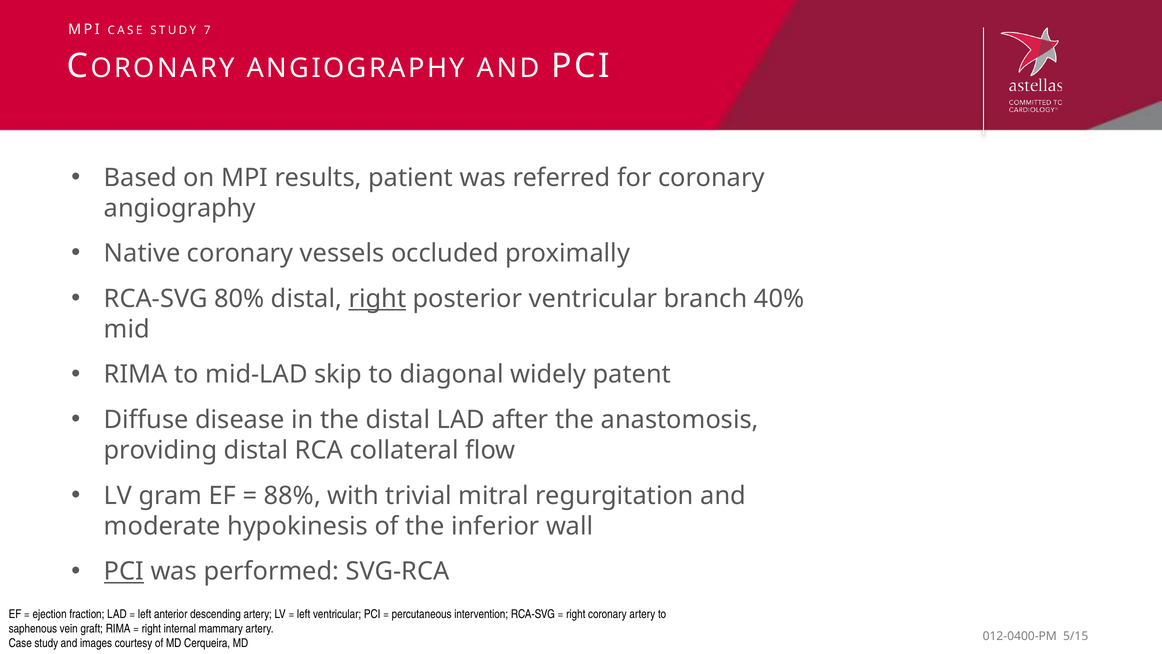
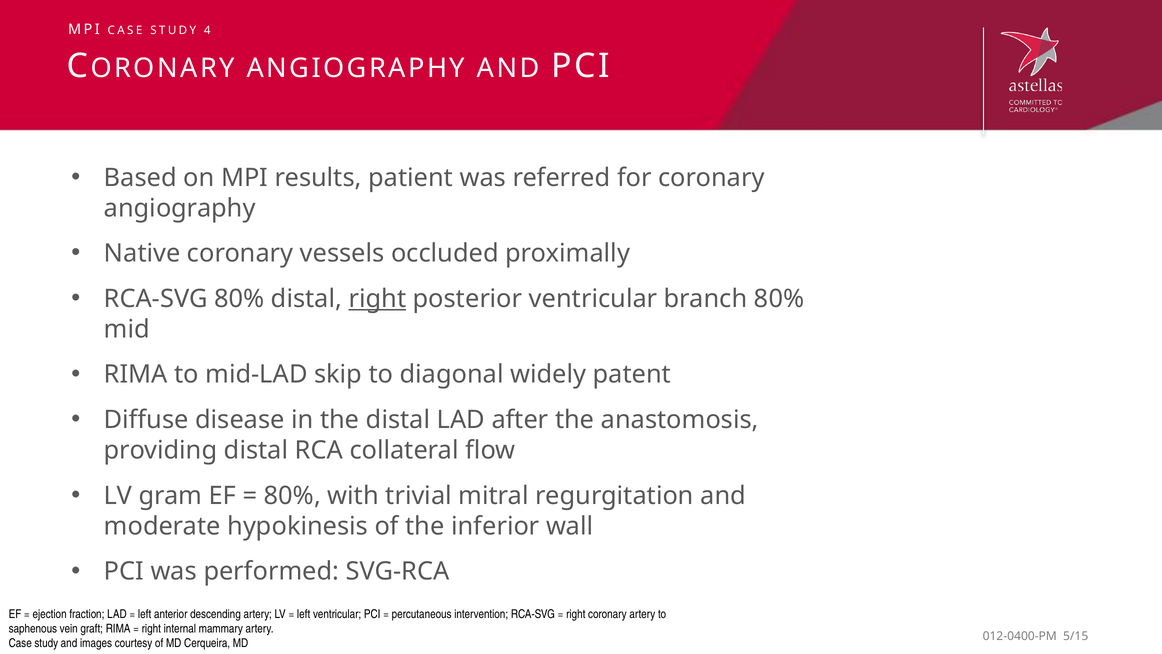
7: 7 -> 4 (207, 31)
branch 40%: 40% -> 80% (779, 299)
88%: 88% -> 80% (292, 495)
PCI underline: present -> none (124, 571)
